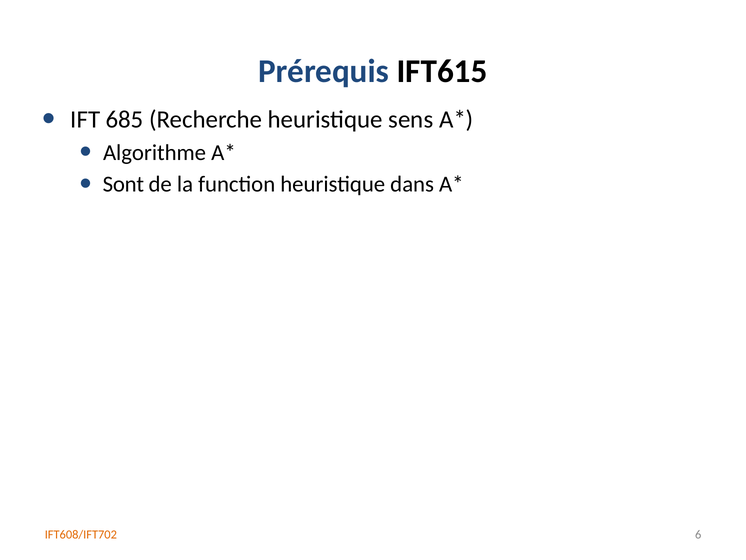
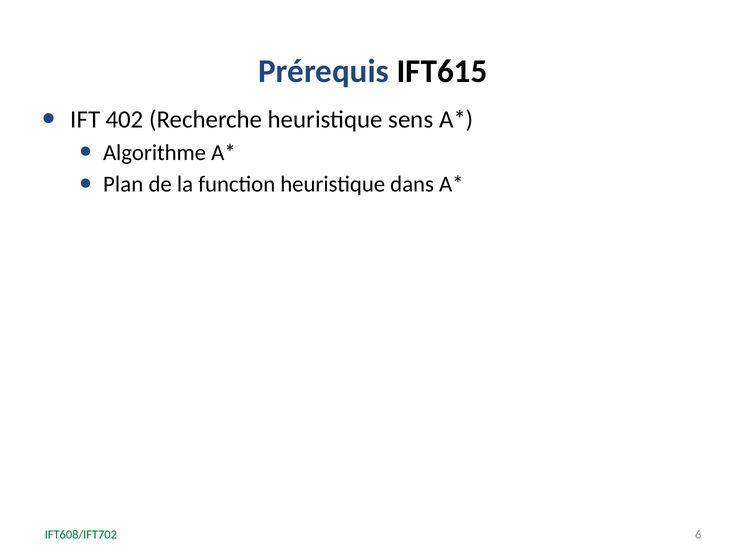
685: 685 -> 402 (125, 119)
Sont: Sont -> Plan (123, 184)
IFT608/IFT702 colour: orange -> green (81, 534)
